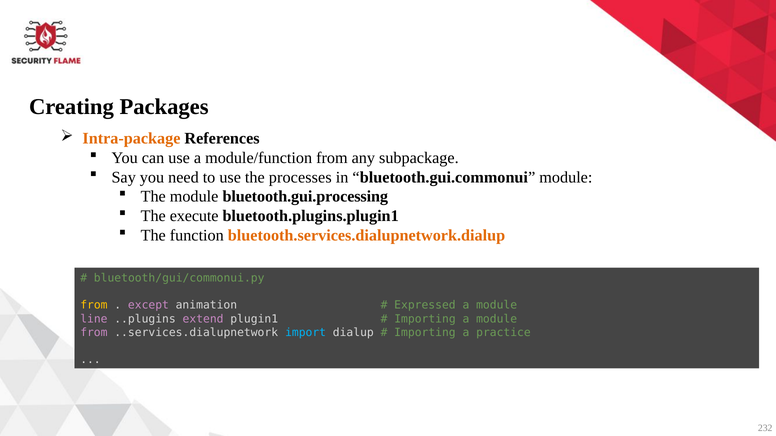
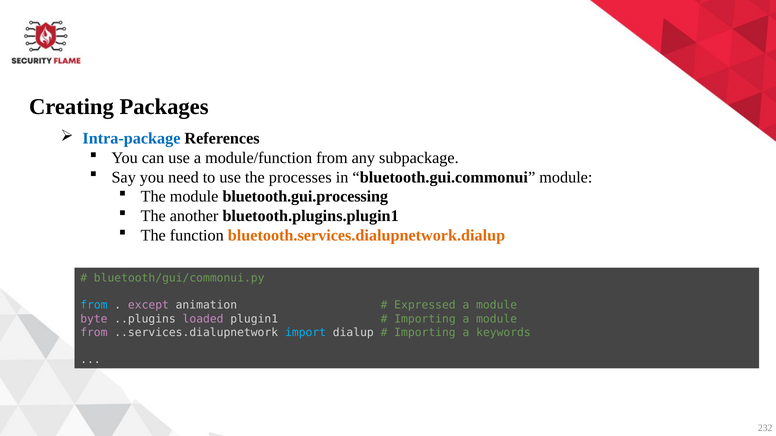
Intra-package colour: orange -> blue (131, 139)
execute: execute -> another (194, 216)
from colour: yellow -> light blue (94, 306)
line: line -> byte (94, 319)
extend: extend -> loaded (203, 319)
practice: practice -> keywords (503, 333)
